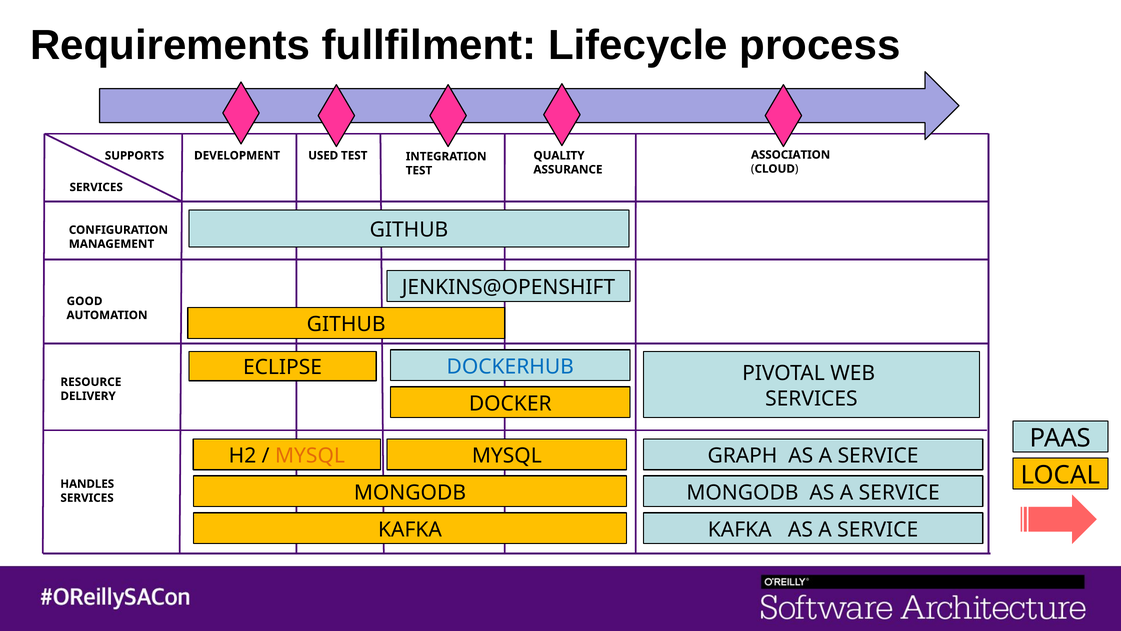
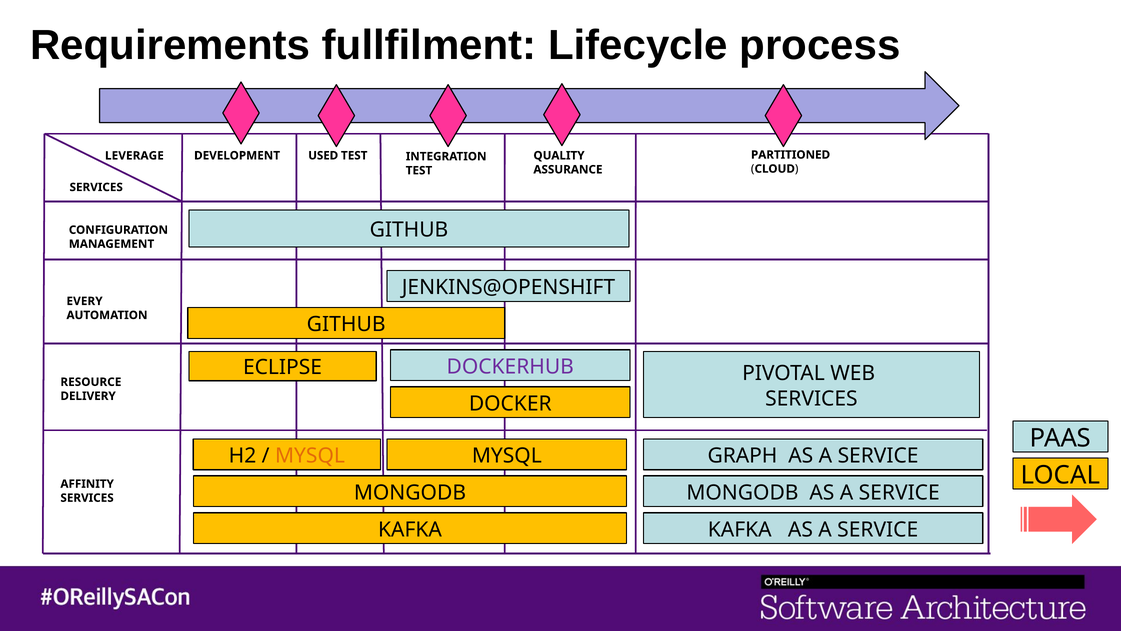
ASSOCIATION: ASSOCIATION -> PARTITIONED (791, 155)
SUPPORTS: SUPPORTS -> LEVERAGE (134, 156)
GOOD: GOOD -> EVERY (85, 301)
DOCKERHUB colour: blue -> purple (510, 366)
HANDLES: HANDLES -> AFFINITY (87, 484)
